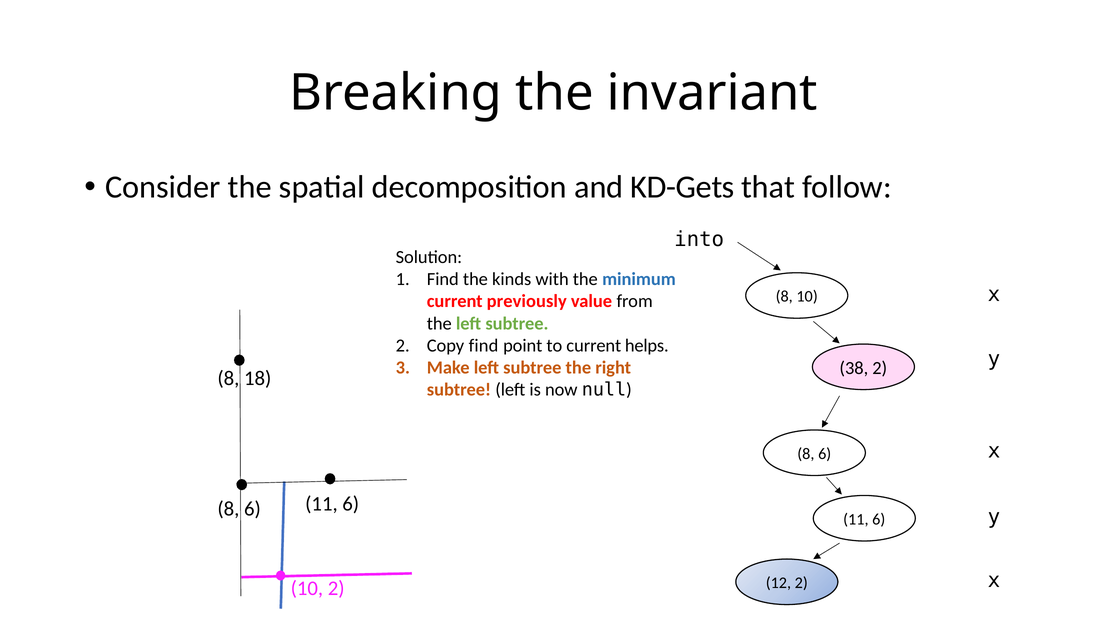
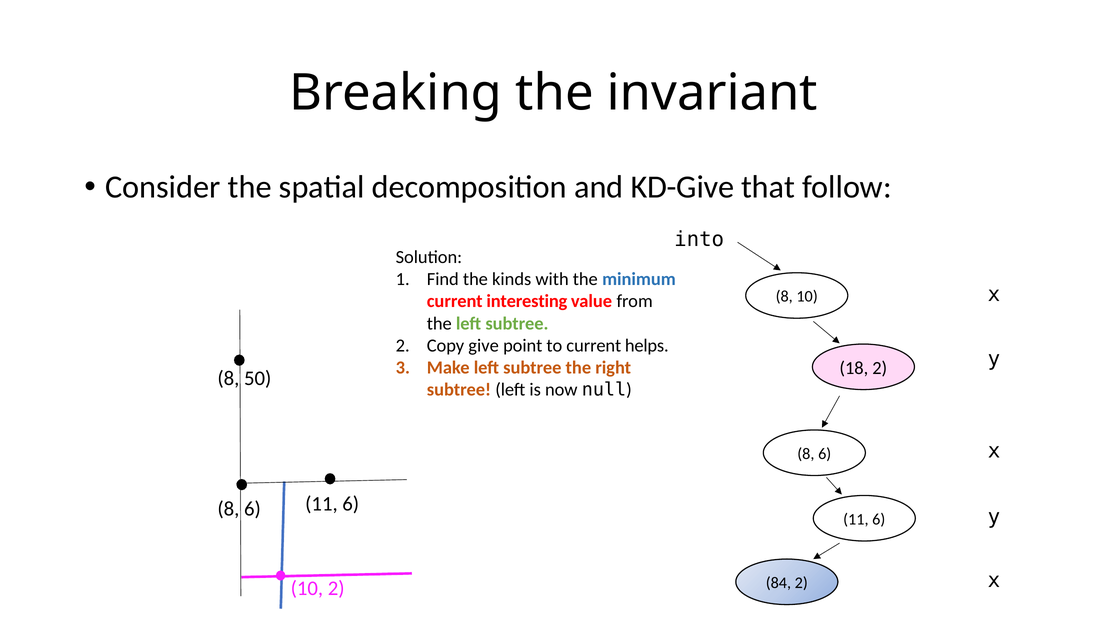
KD-Gets: KD-Gets -> KD-Give (682, 187)
previously: previously -> interesting (527, 301)
Copy find: find -> give (484, 346)
38: 38 -> 18 (854, 368)
18: 18 -> 50 (258, 378)
12: 12 -> 84 (778, 583)
